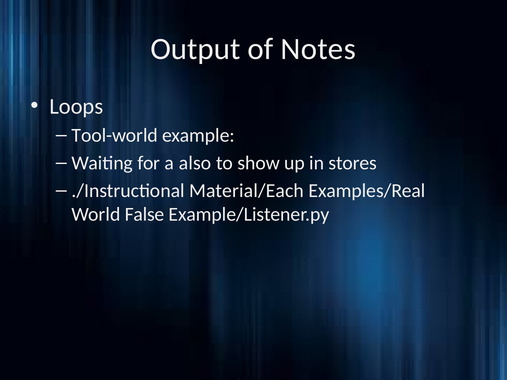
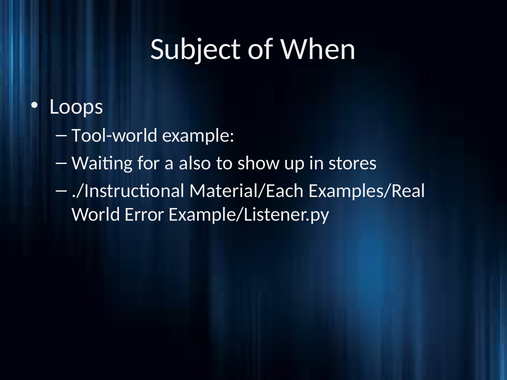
Output: Output -> Subject (196, 49)
Notes: Notes -> When (318, 49)
False: False -> Error (145, 214)
